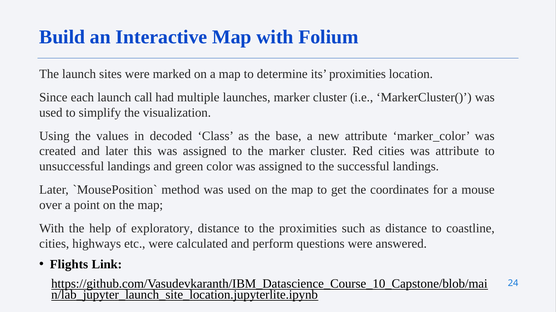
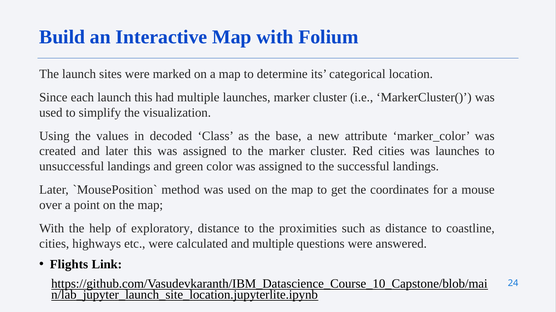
its proximities: proximities -> categorical (357, 74)
launch call: call -> this (143, 97)
was attribute: attribute -> launches (457, 151)
and perform: perform -> multiple (273, 244)
